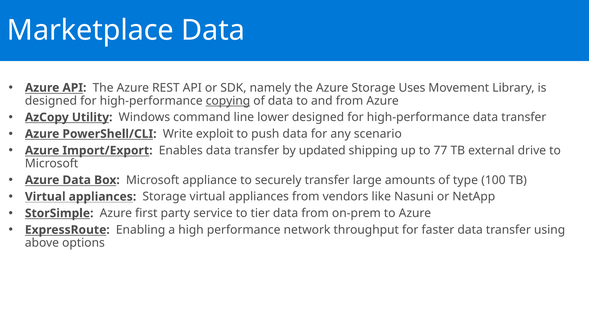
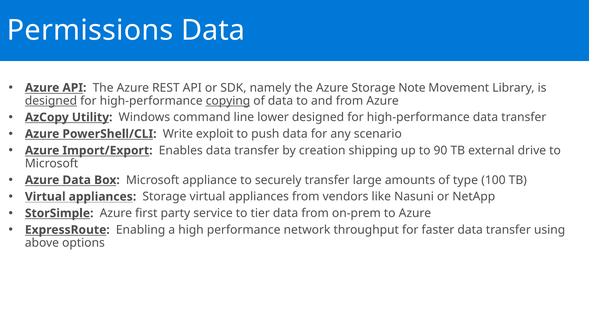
Marketplace: Marketplace -> Permissions (90, 30)
Uses: Uses -> Note (412, 88)
designed underline: none -> present (51, 101)
updated: updated -> creation (322, 151)
77: 77 -> 90 (440, 151)
